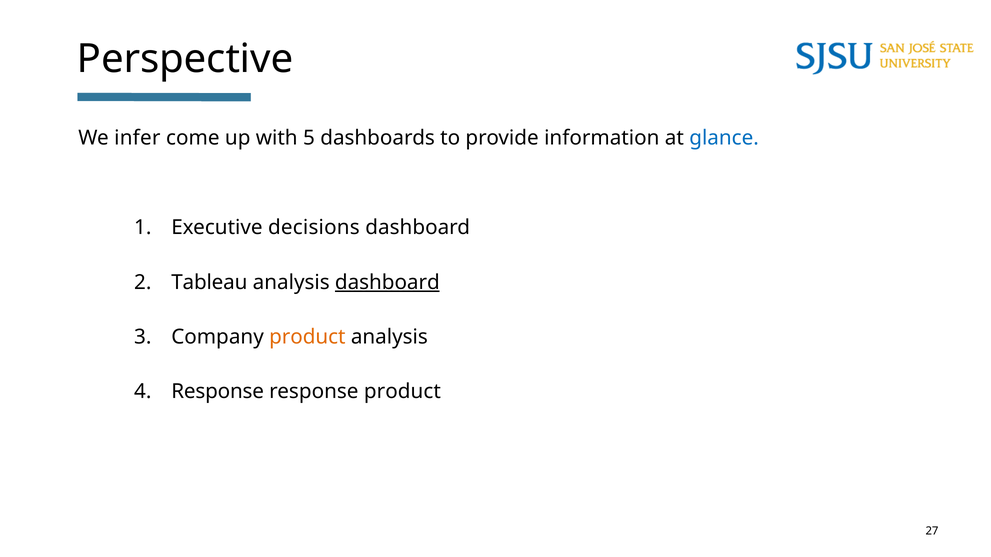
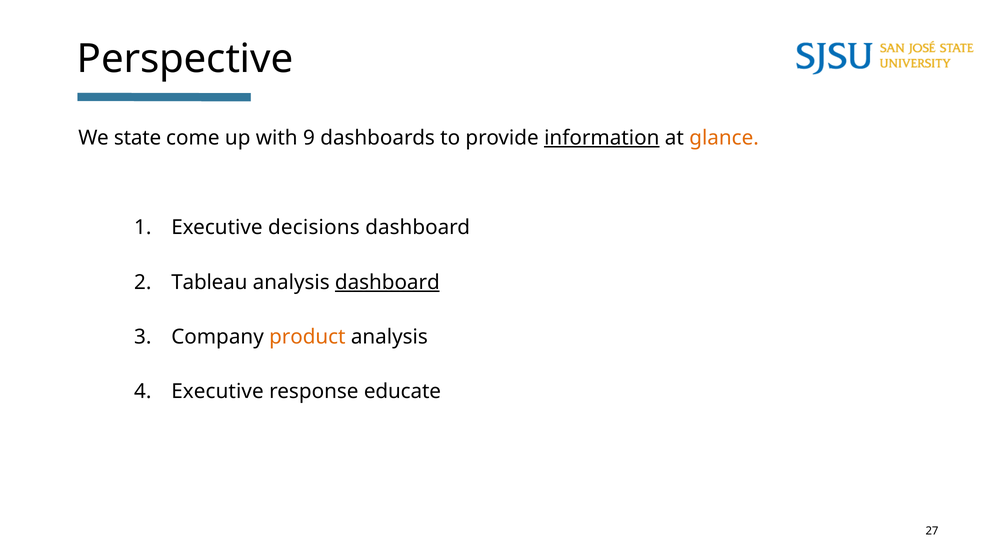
infer: infer -> state (138, 138)
5: 5 -> 9 (309, 138)
information underline: none -> present (602, 138)
glance colour: blue -> orange (724, 138)
4 Response: Response -> Executive (217, 392)
response product: product -> educate (402, 392)
